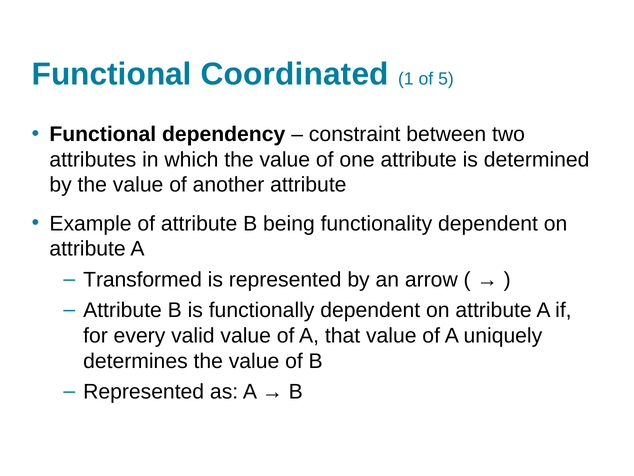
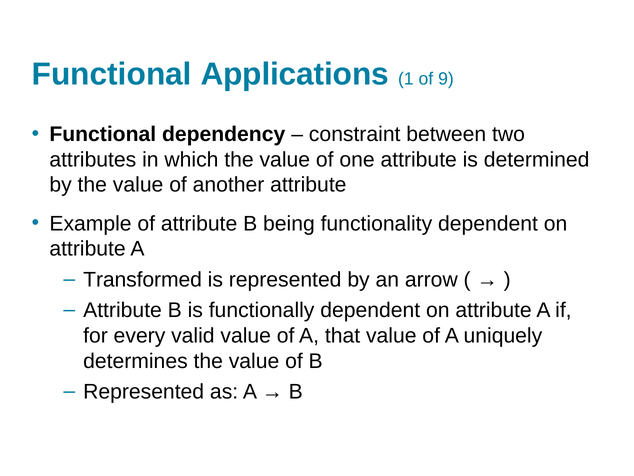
Coordinated: Coordinated -> Applications (295, 74)
5: 5 -> 9 (446, 79)
